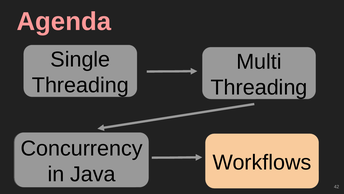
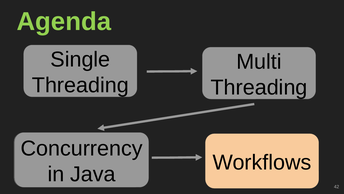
Agenda colour: pink -> light green (64, 22)
